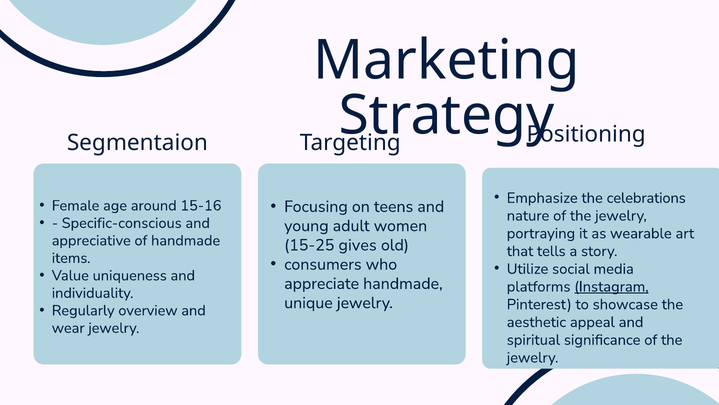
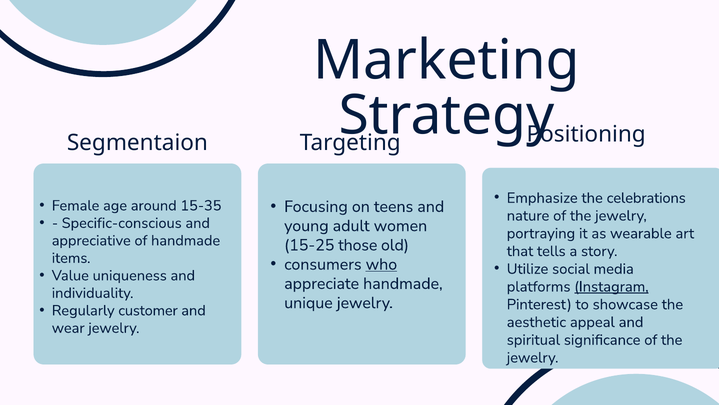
15-16: 15-16 -> 15-35 (201, 205)
gives: gives -> those (358, 245)
who underline: none -> present (381, 264)
overview: overview -> customer (148, 310)
